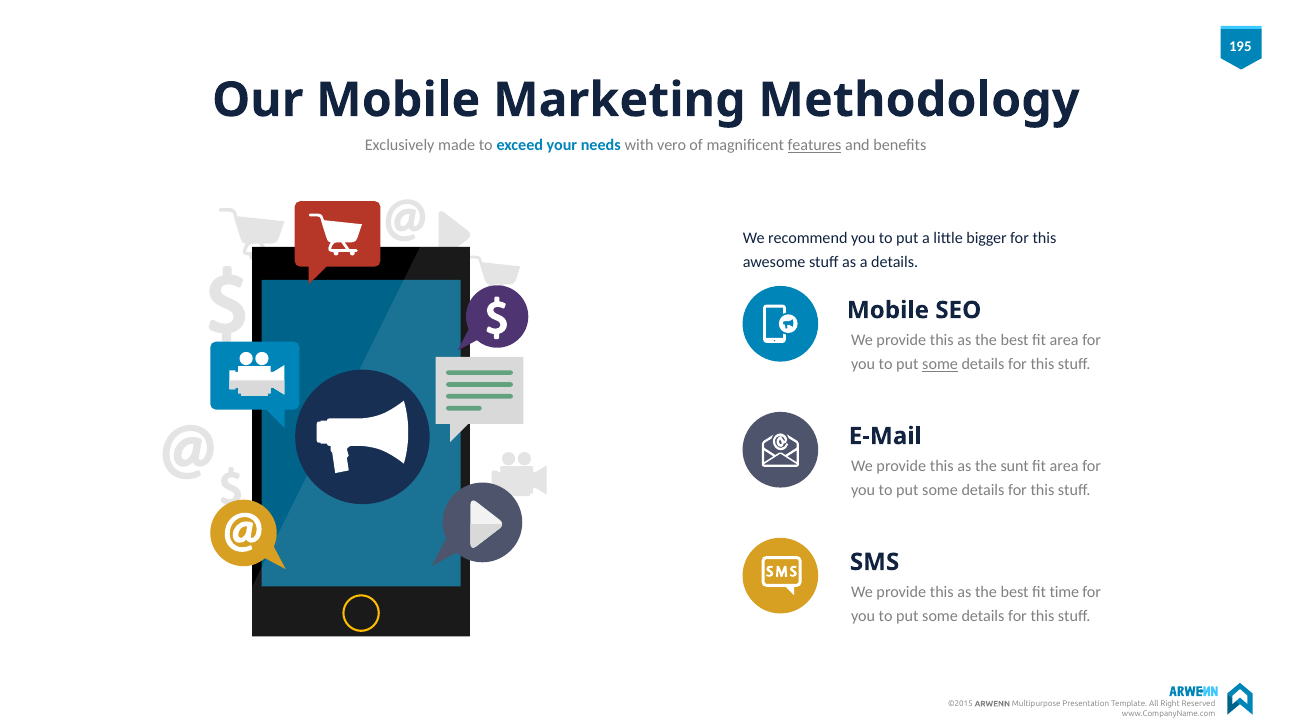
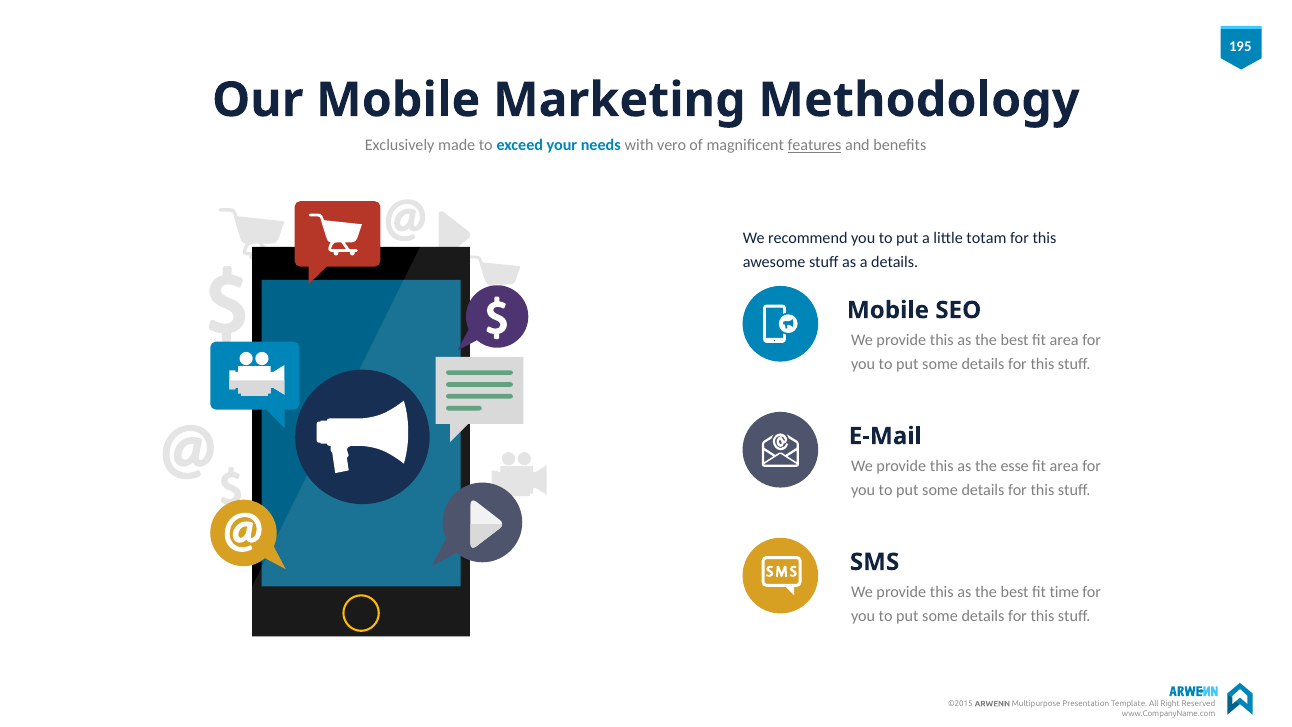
bigger: bigger -> totam (986, 238)
some underline: present -> none (940, 364)
sunt: sunt -> esse (1015, 466)
